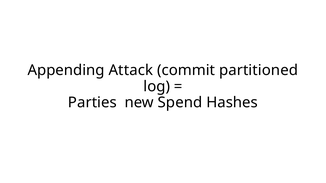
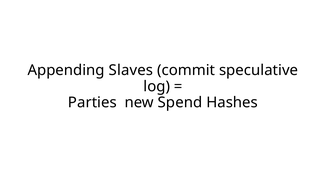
Attack: Attack -> Slaves (131, 70)
partitioned: partitioned -> speculative (259, 70)
